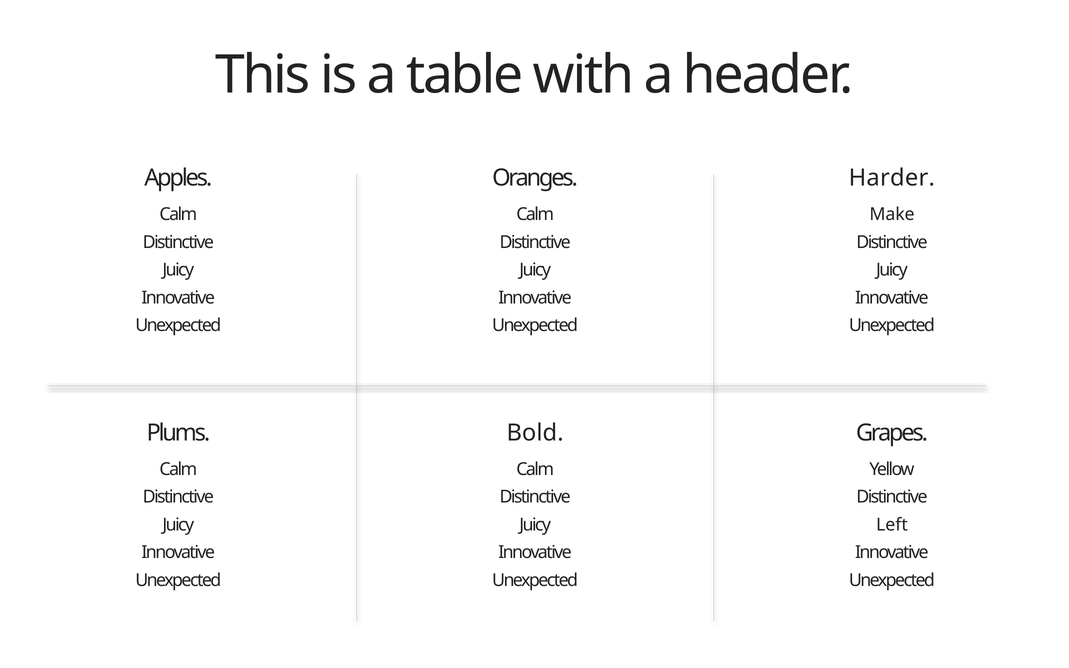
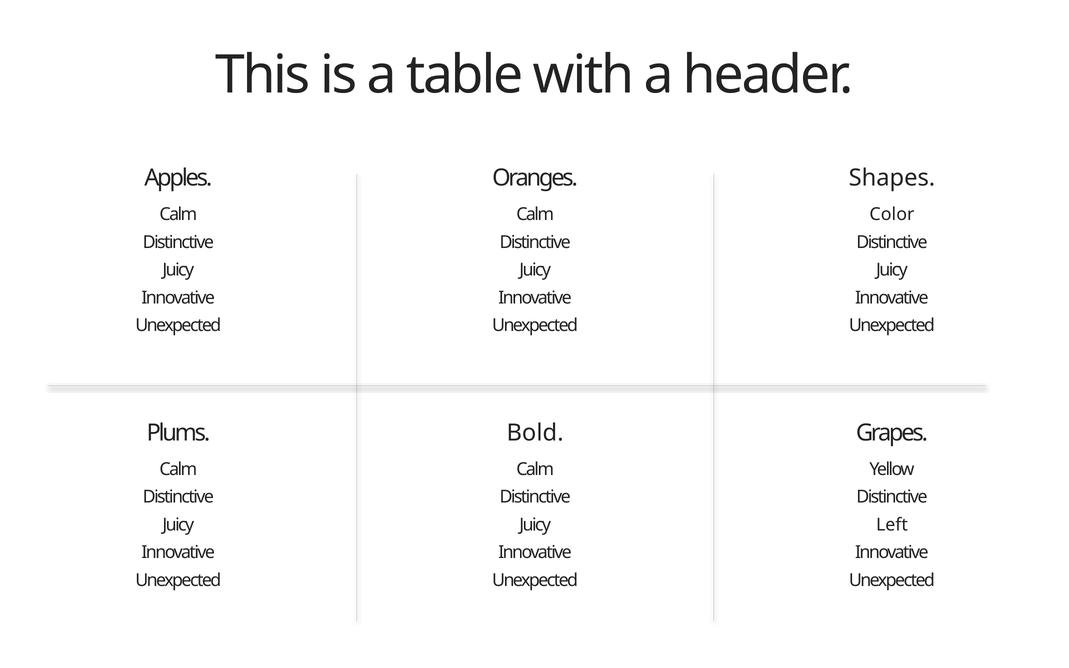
Harder: Harder -> Shapes (892, 178)
Make: Make -> Color (892, 214)
